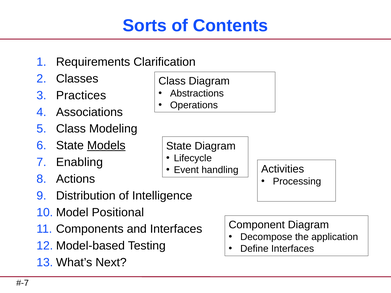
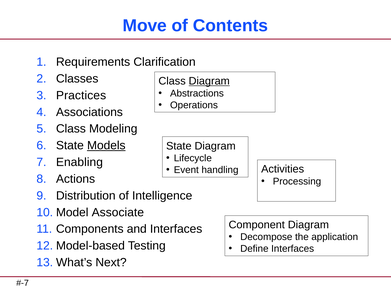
Sorts: Sorts -> Move (145, 26)
Diagram underline: none -> present (209, 81)
Positional: Positional -> Associate (118, 212)
